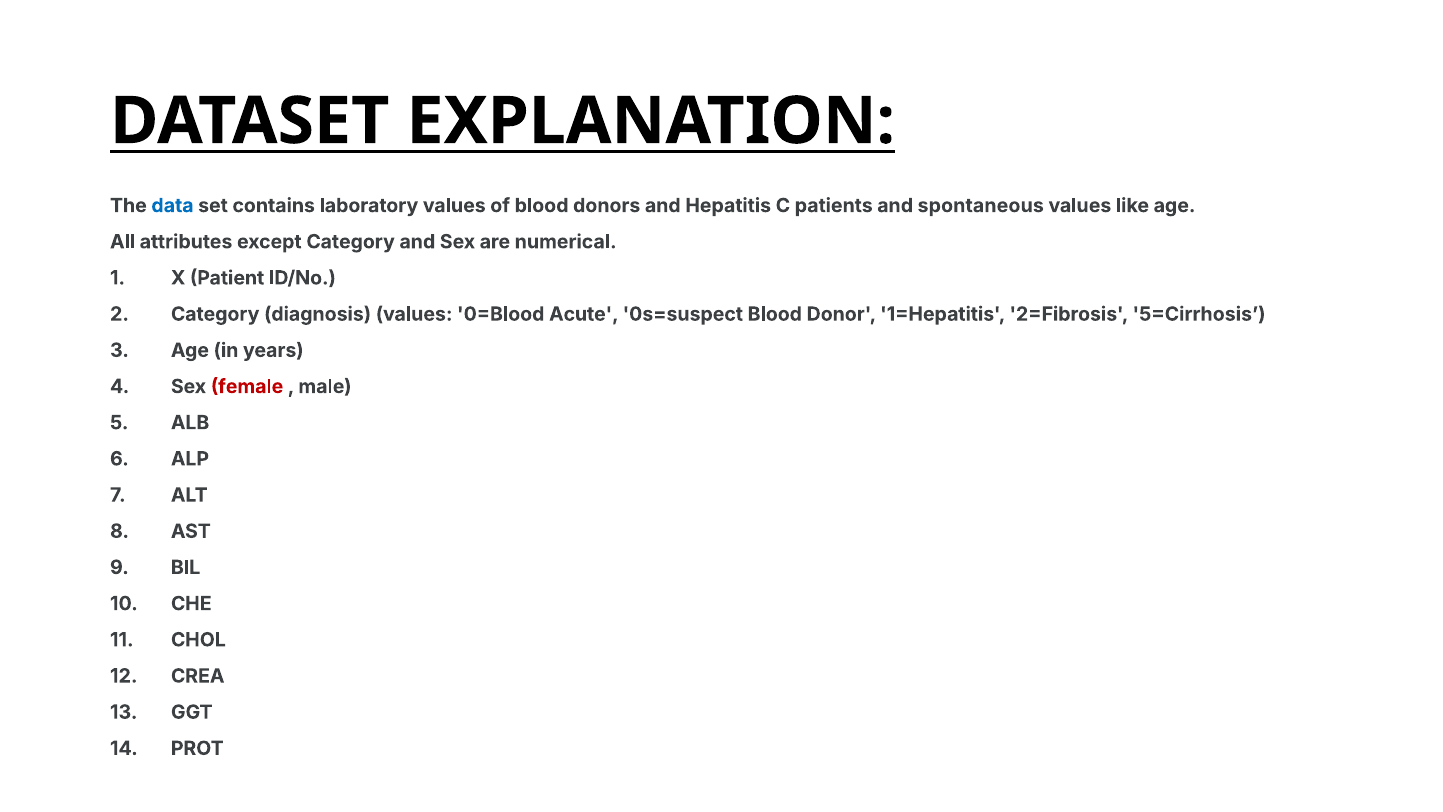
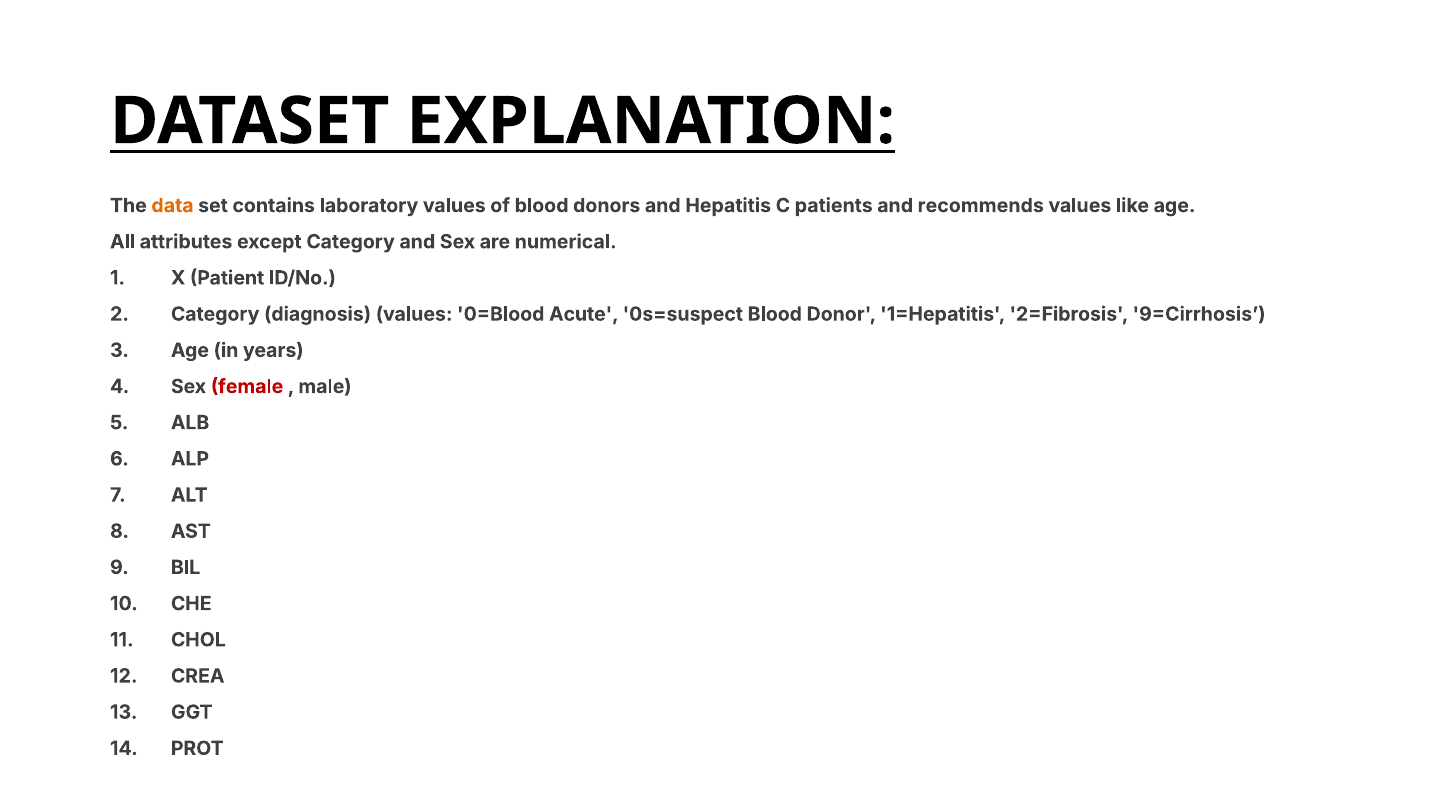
data colour: blue -> orange (172, 206)
spontaneous: spontaneous -> recommends (981, 206)
5=Cirrhosis: 5=Cirrhosis -> 9=Cirrhosis (1199, 314)
